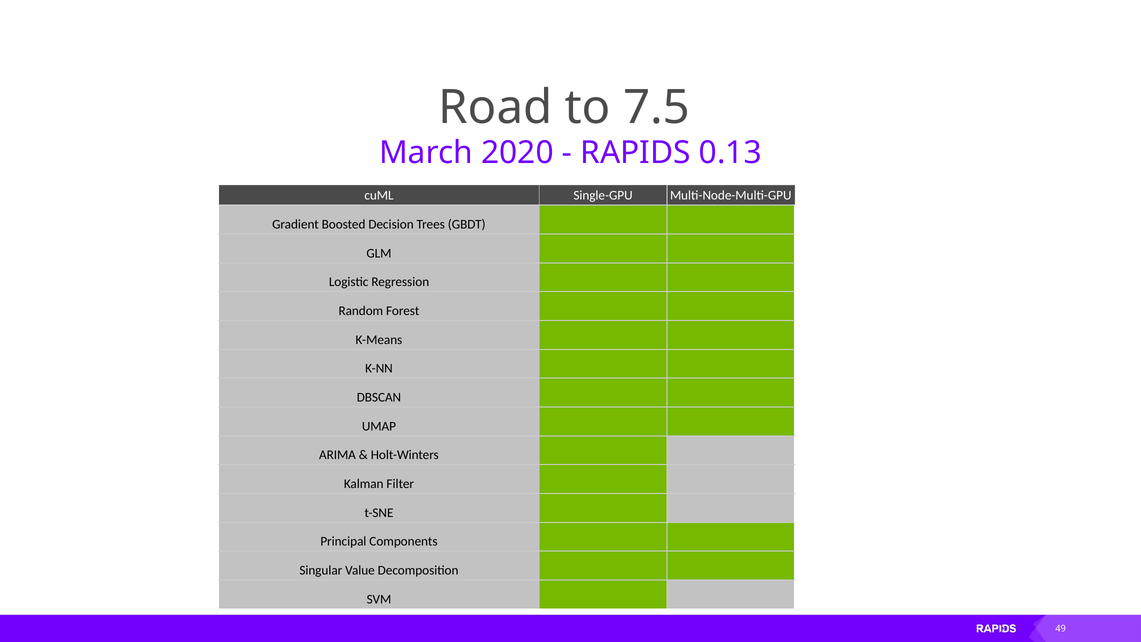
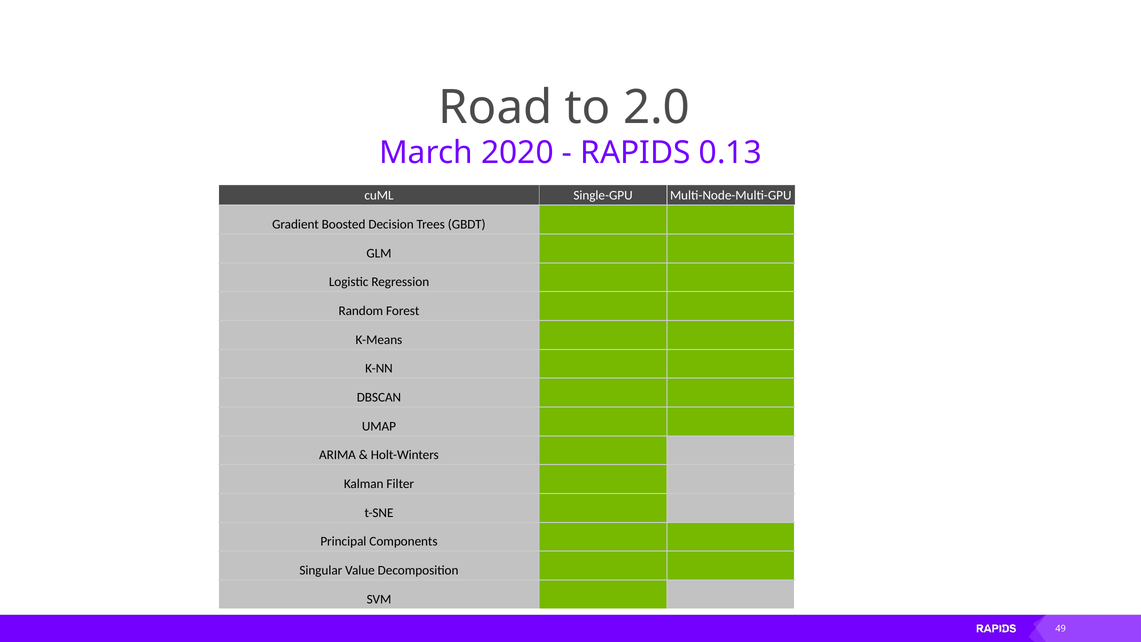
7.5: 7.5 -> 2.0 (657, 107)
